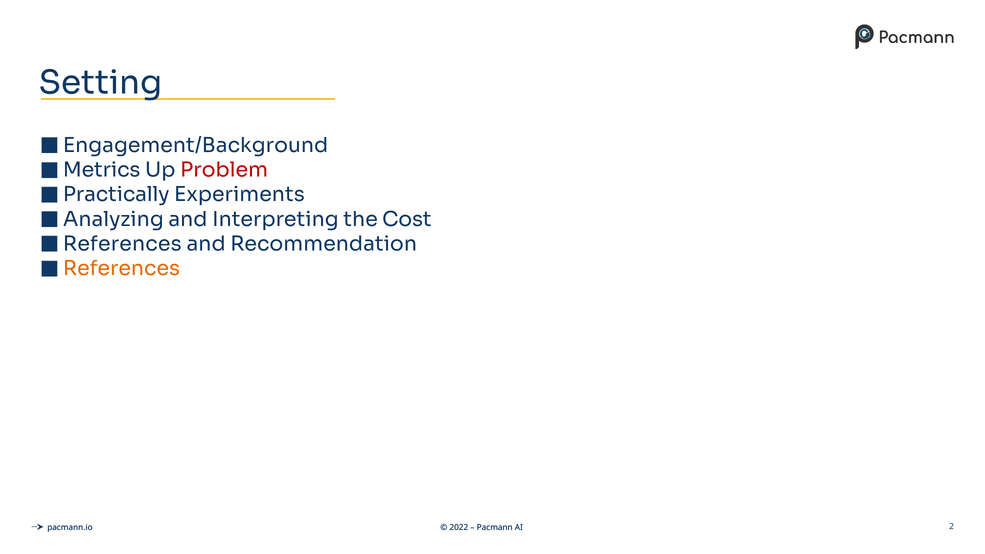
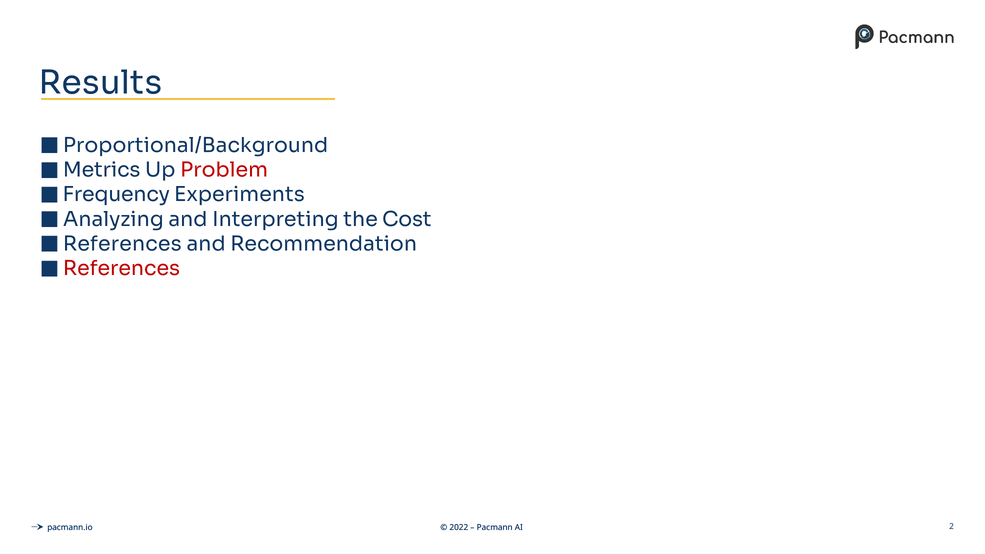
Setting: Setting -> Results (100, 83)
Engagement/Background: Engagement/Background -> Proportional/Background (196, 145)
Practically: Practically -> Frequency (116, 195)
References colour: orange -> red (121, 269)
